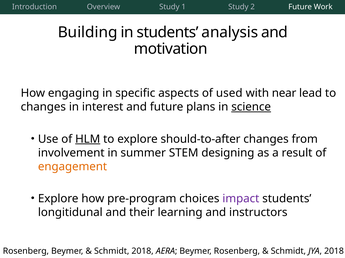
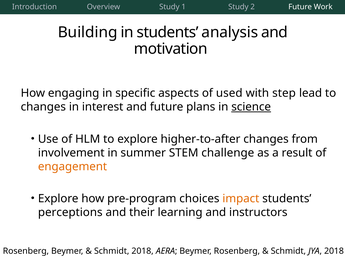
near: near -> step (284, 93)
HLM underline: present -> none (88, 139)
should-to-after: should-to-after -> higher-to-after (201, 139)
designing: designing -> challenge (228, 153)
impact colour: purple -> orange (241, 199)
longitidunal: longitidunal -> perceptions (70, 213)
